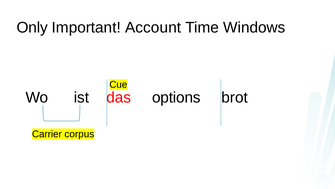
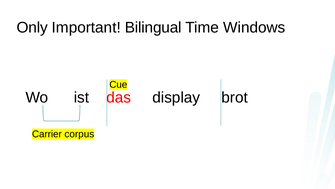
Account: Account -> Bilingual (153, 27)
options: options -> display (176, 97)
